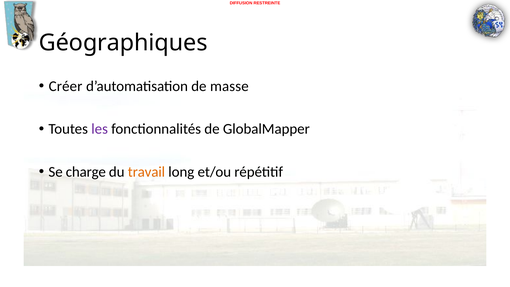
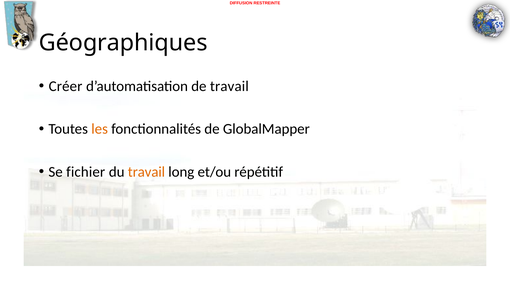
de masse: masse -> travail (229, 86)
les colour: purple -> orange (100, 129)
charge: charge -> fichier (86, 172)
